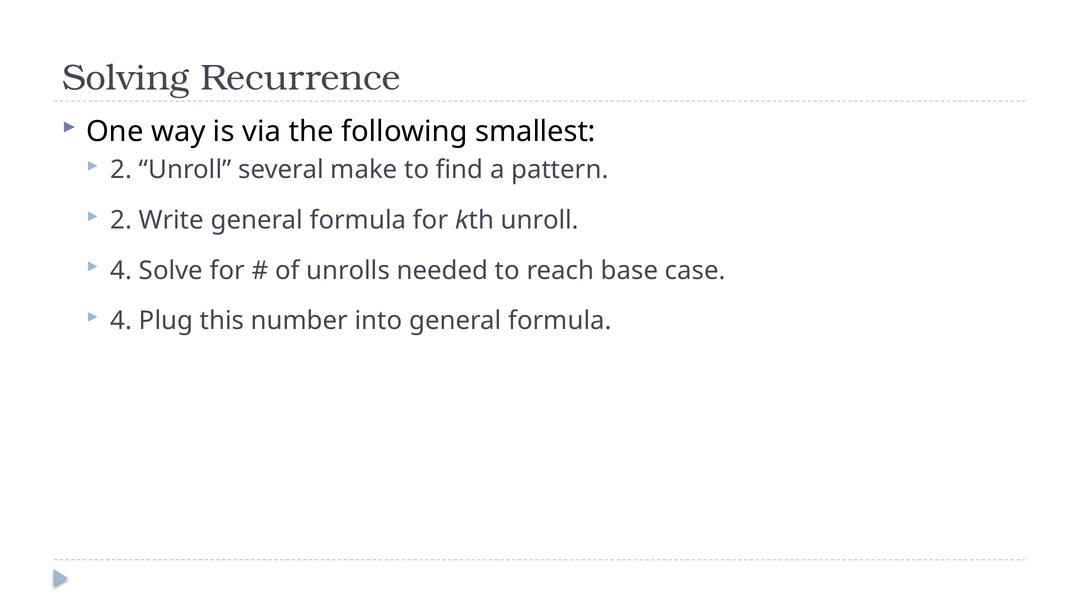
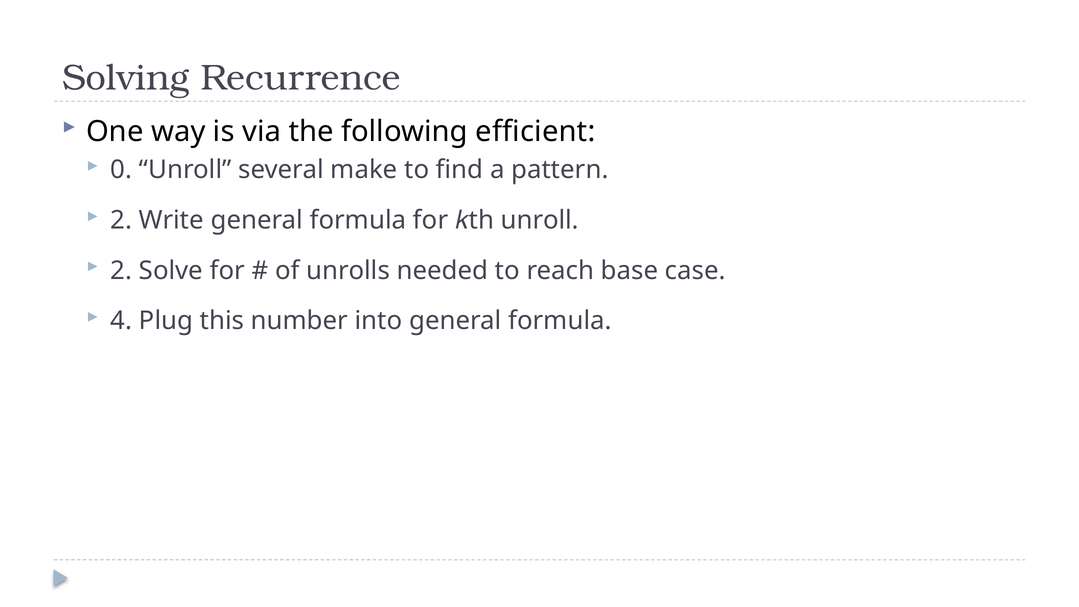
smallest: smallest -> efficient (535, 132)
2: 2 -> 0 (121, 170)
4: 4 -> 2 (121, 271)
